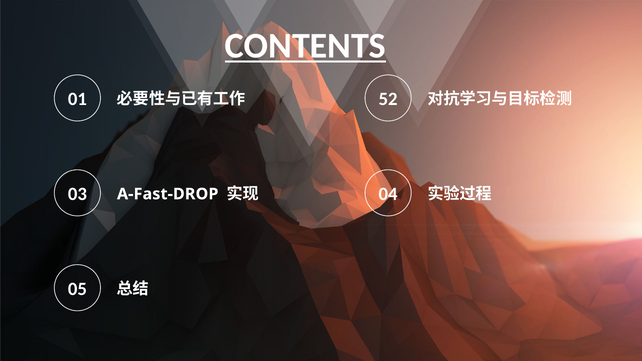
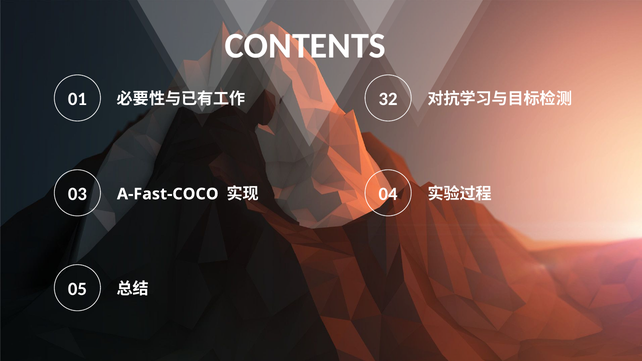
CONTENTS underline: present -> none (305, 46)
52: 52 -> 32 (388, 99)
A-Fast-DROP: A-Fast-DROP -> A-Fast-COCO (168, 194)
